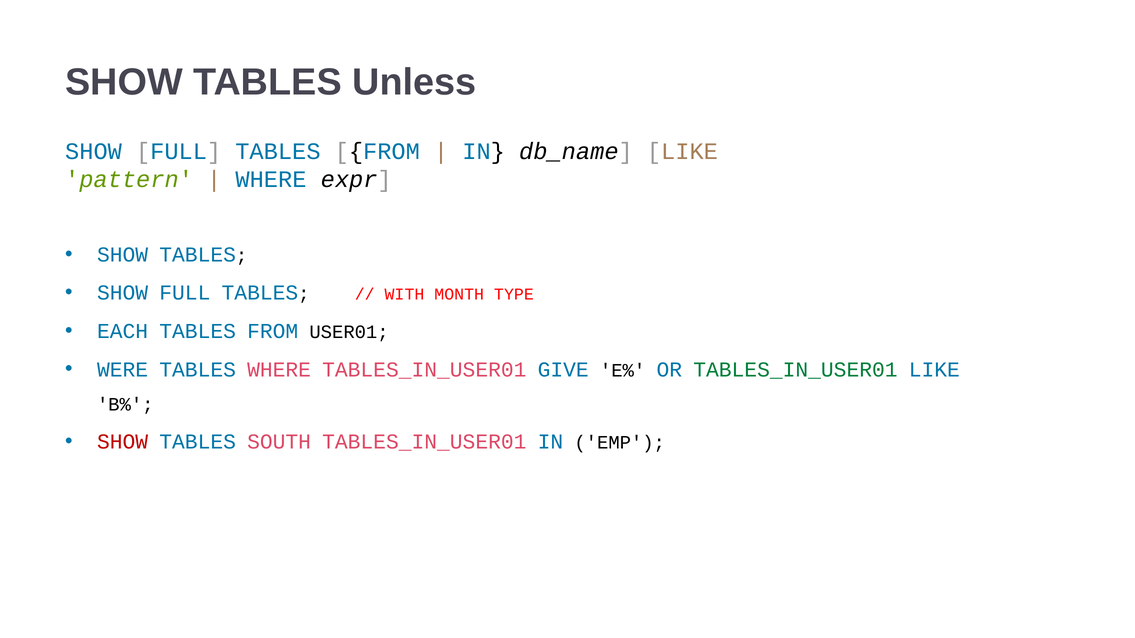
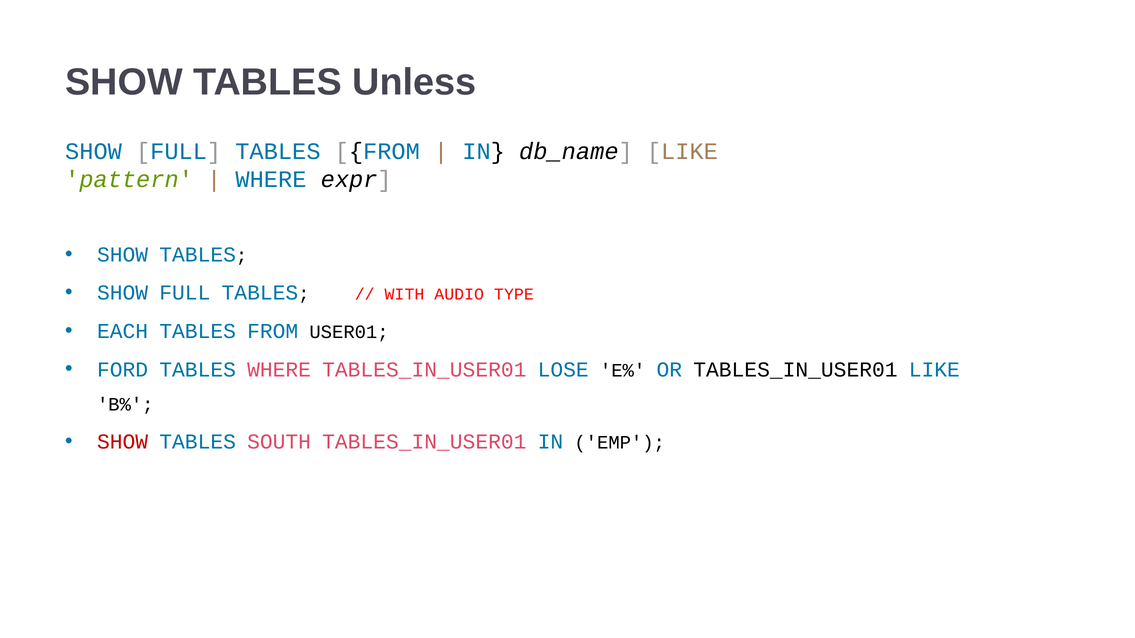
MONTH: MONTH -> AUDIO (459, 295)
WERE: WERE -> FORD (123, 370)
GIVE: GIVE -> LOSE (563, 370)
TABLES_IN_USER01 colour: green -> black (795, 370)
